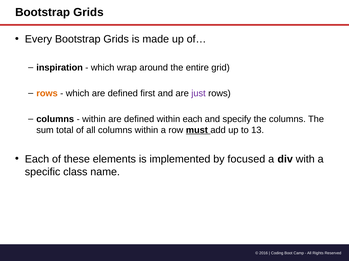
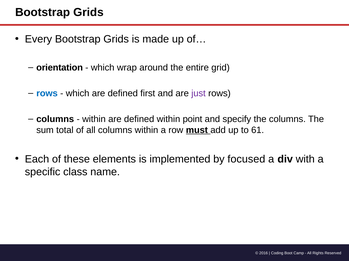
inspiration: inspiration -> orientation (60, 68)
rows colour: orange -> blue (47, 94)
within each: each -> point (193, 119)
13: 13 -> 61 (258, 130)
